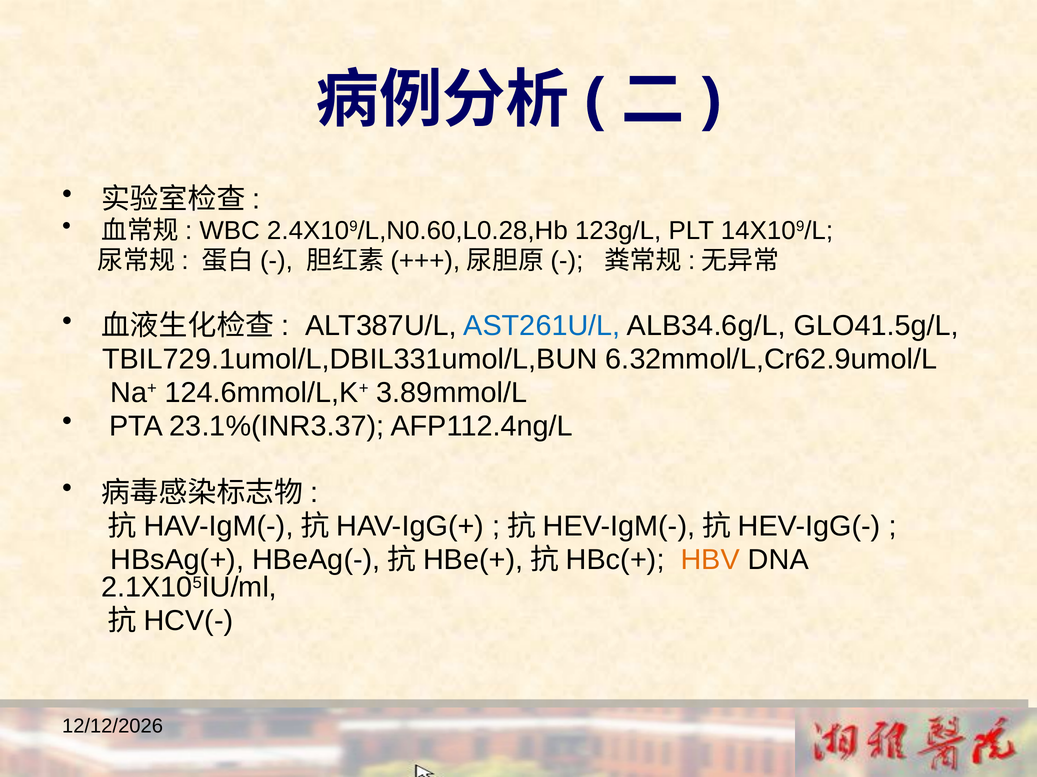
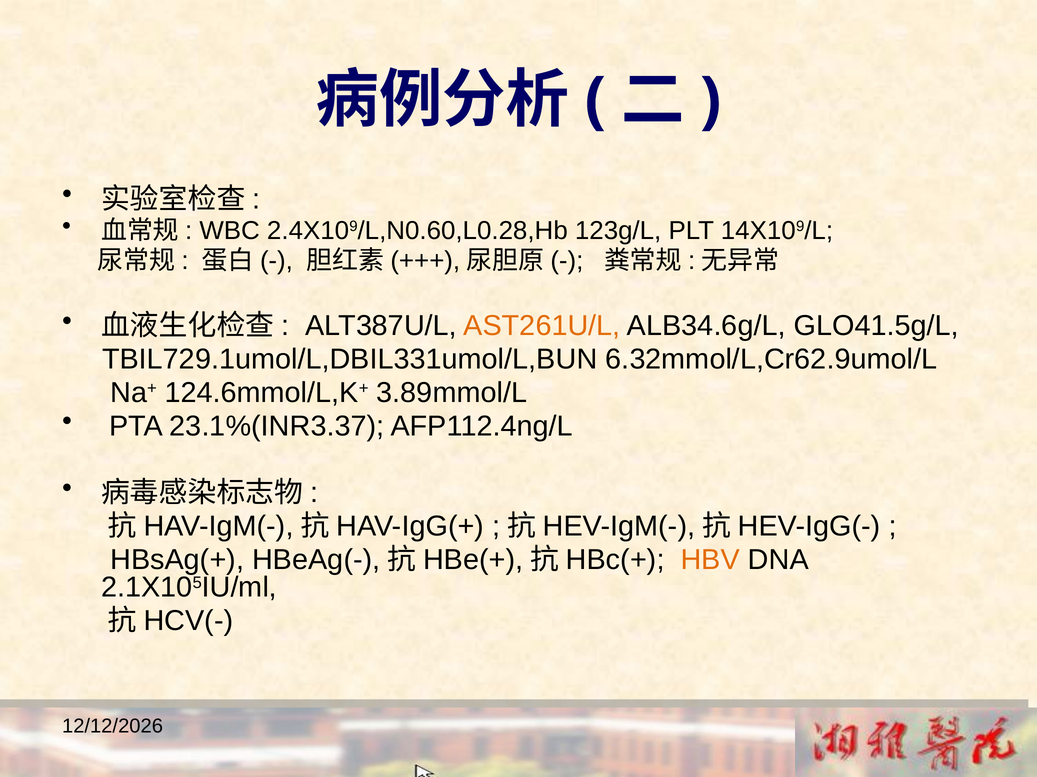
AST261U/L colour: blue -> orange (542, 326)
